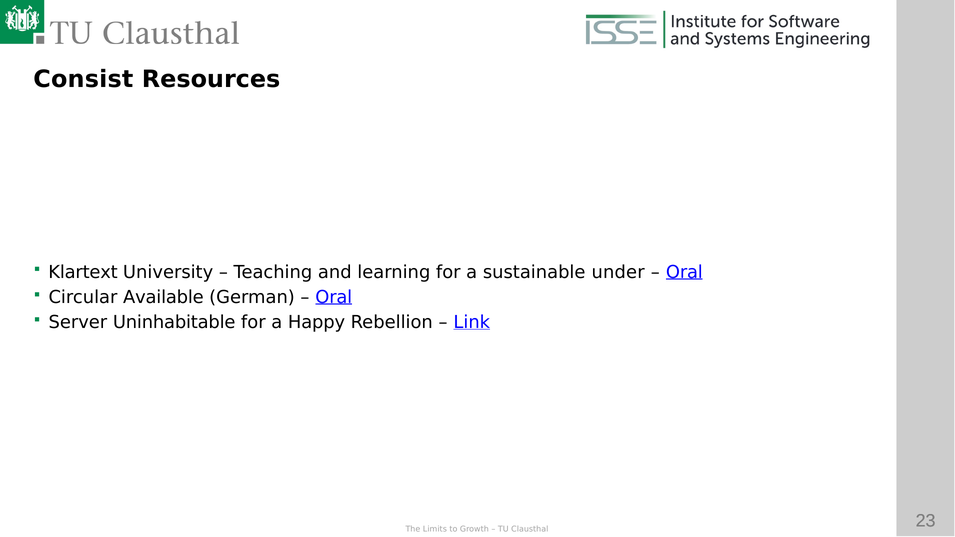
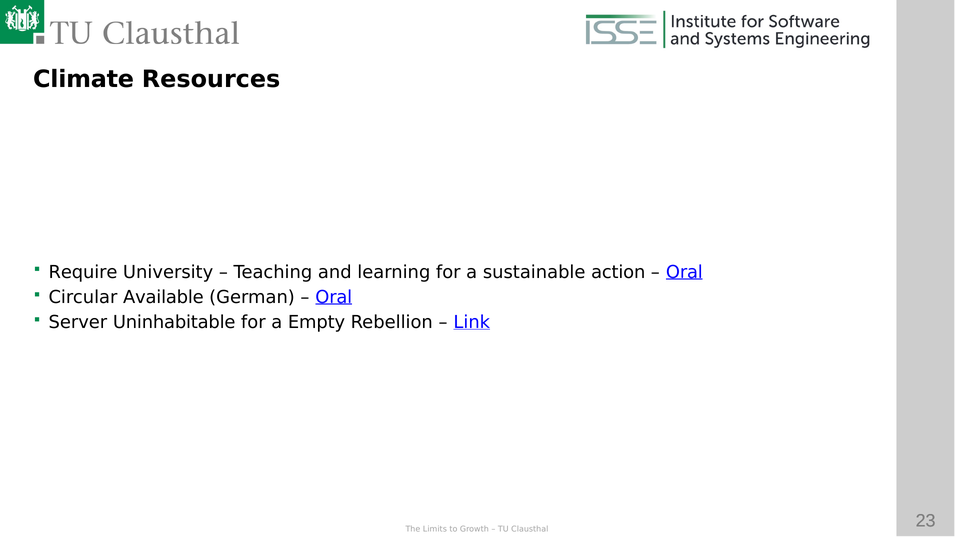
Consist: Consist -> Climate (84, 79)
Klartext: Klartext -> Require (83, 272)
under: under -> action (618, 272)
Happy: Happy -> Empty (317, 323)
